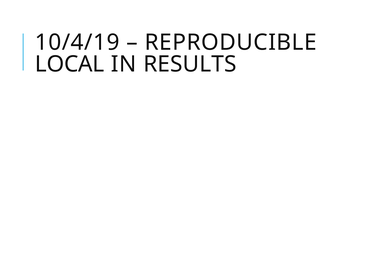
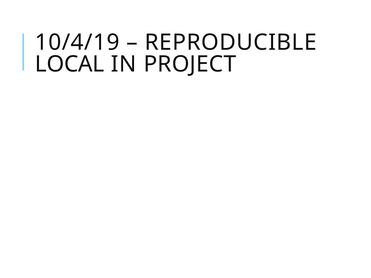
RESULTS: RESULTS -> PROJECT (190, 64)
